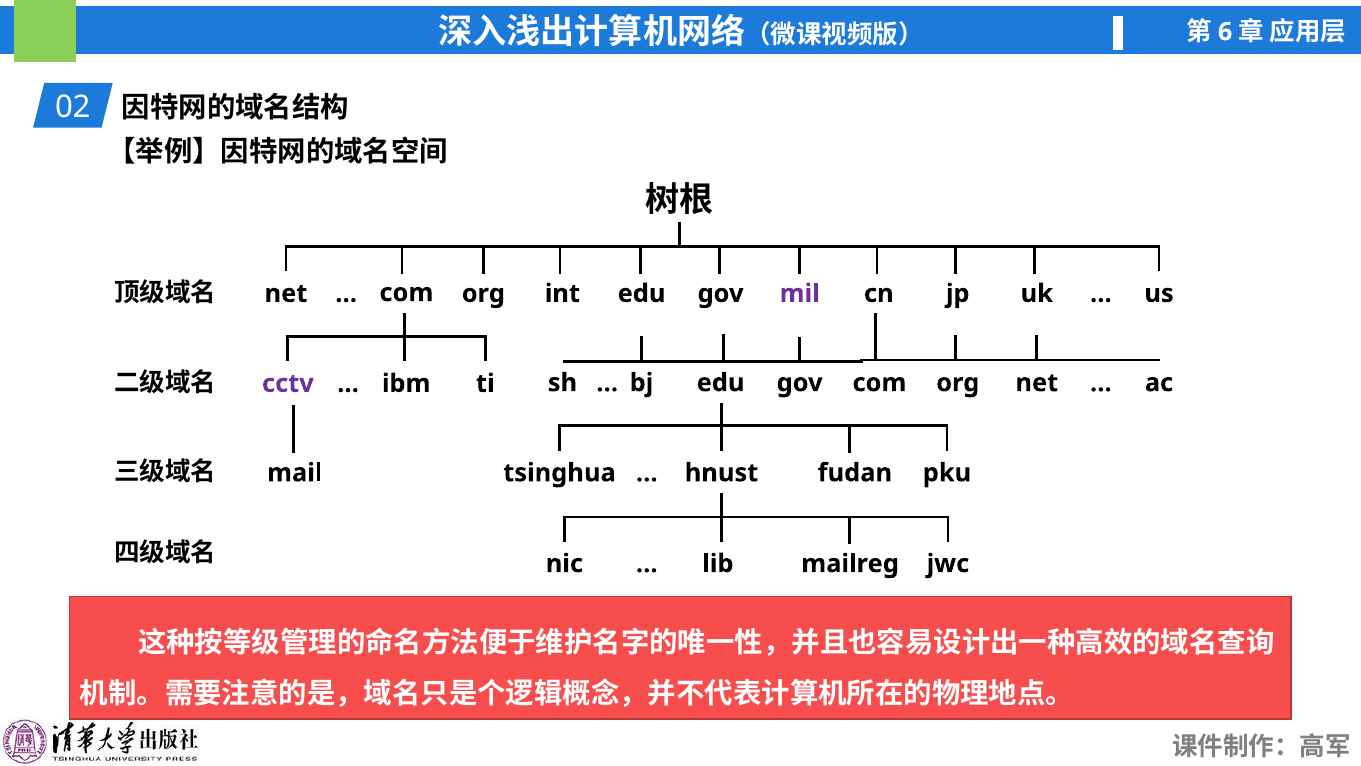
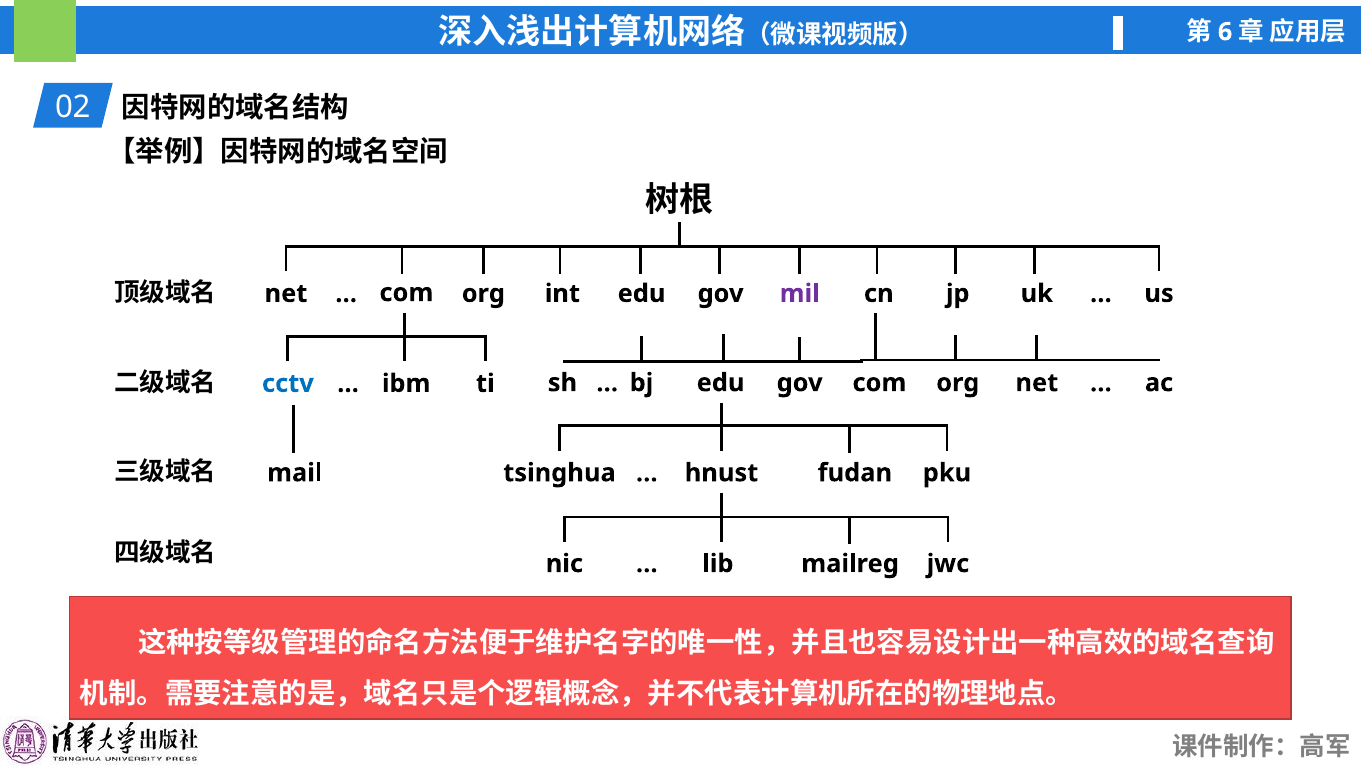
cctv colour: purple -> blue (288, 383)
